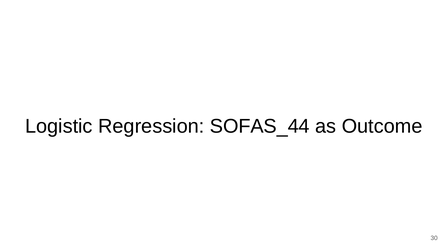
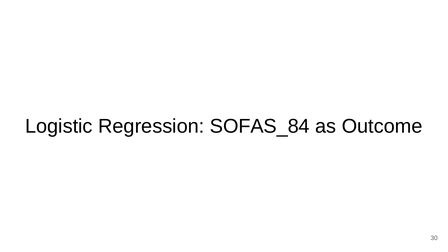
SOFAS_44: SOFAS_44 -> SOFAS_84 (260, 126)
